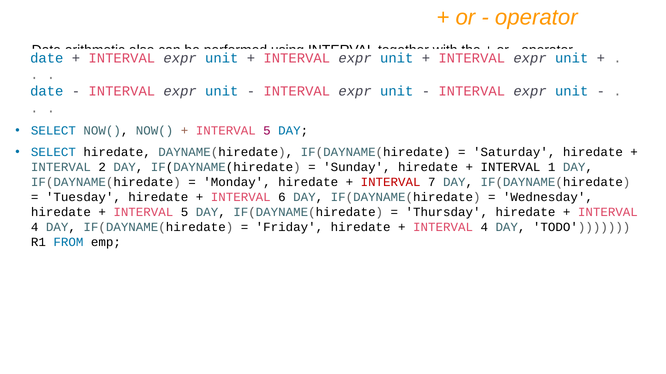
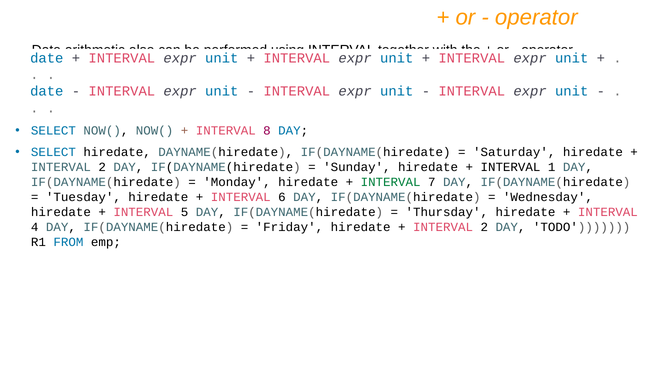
5: 5 -> 8 (267, 131)
INTERVAL colour: red -> green (391, 183)
4: 4 -> 2 (484, 228)
